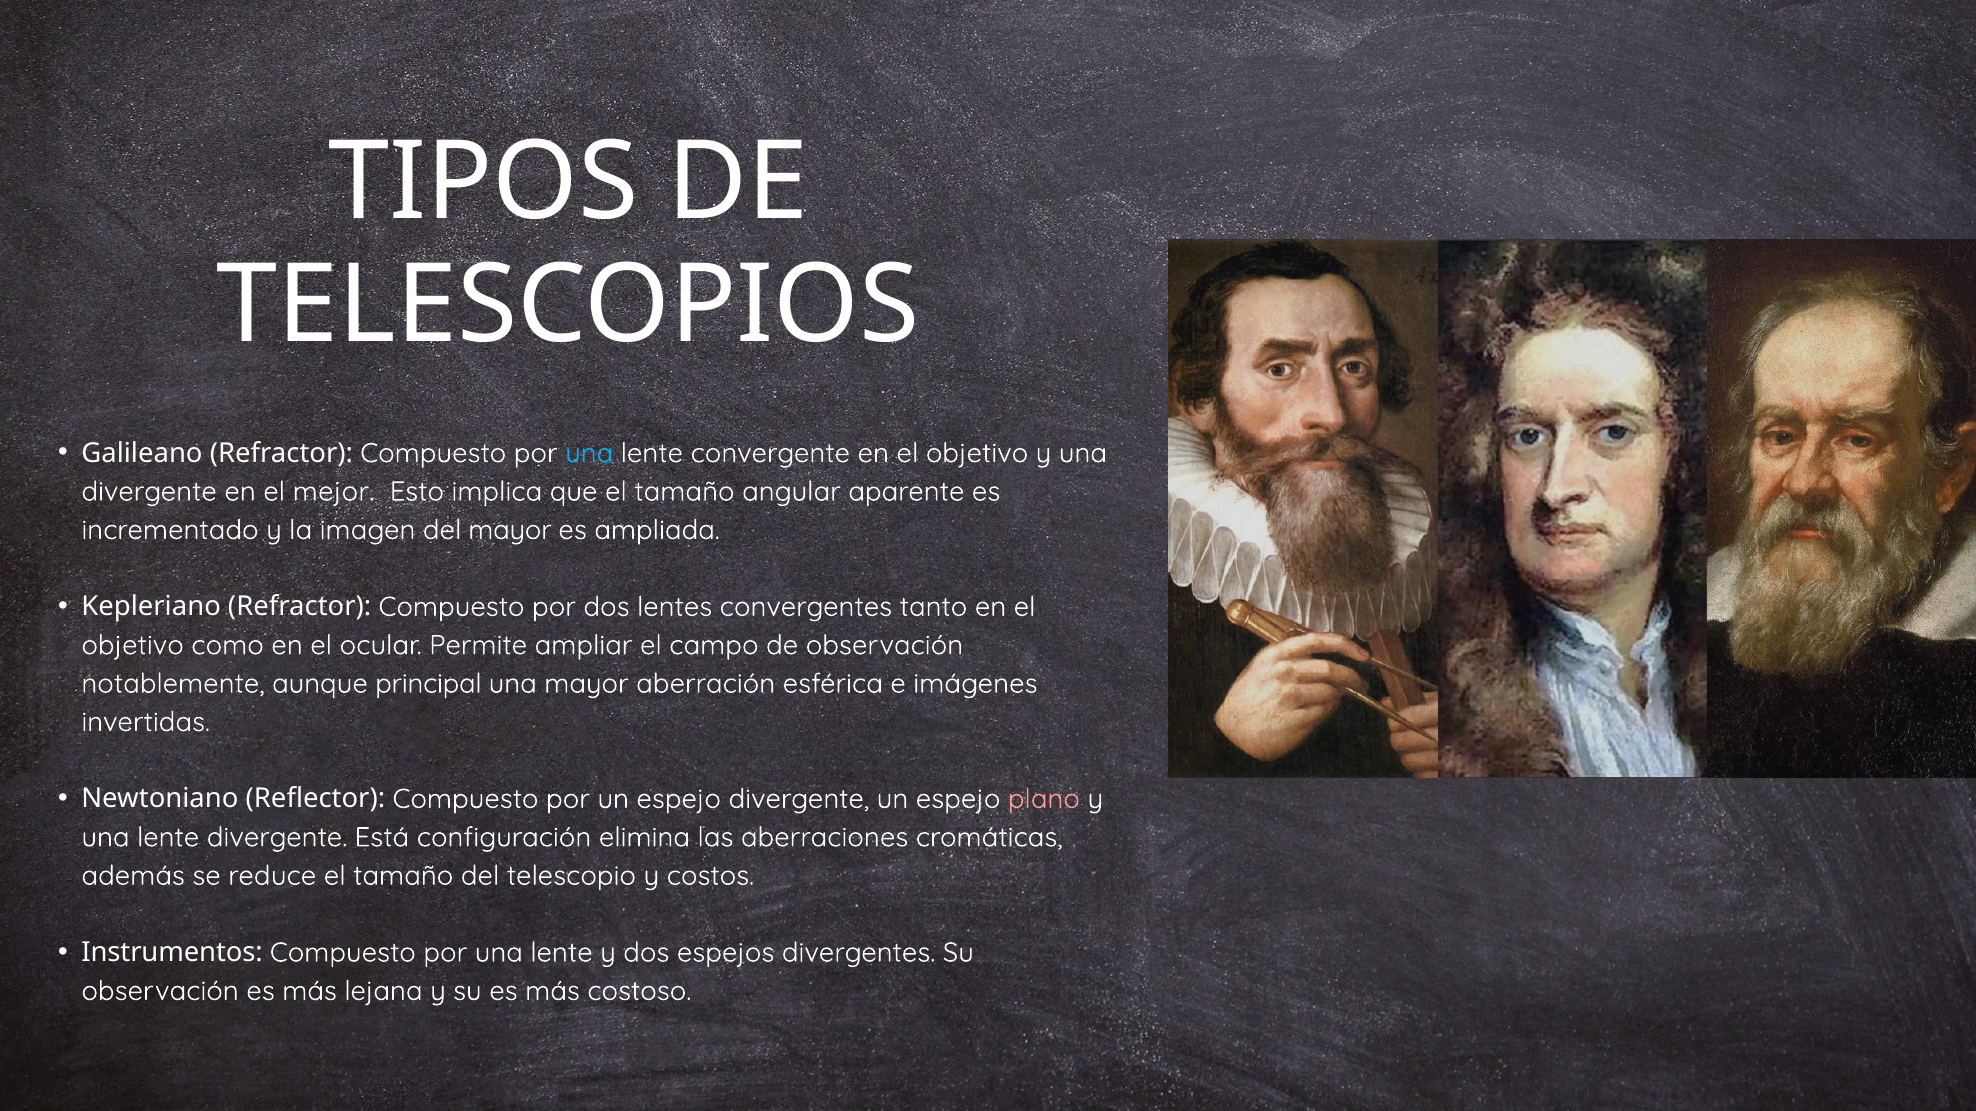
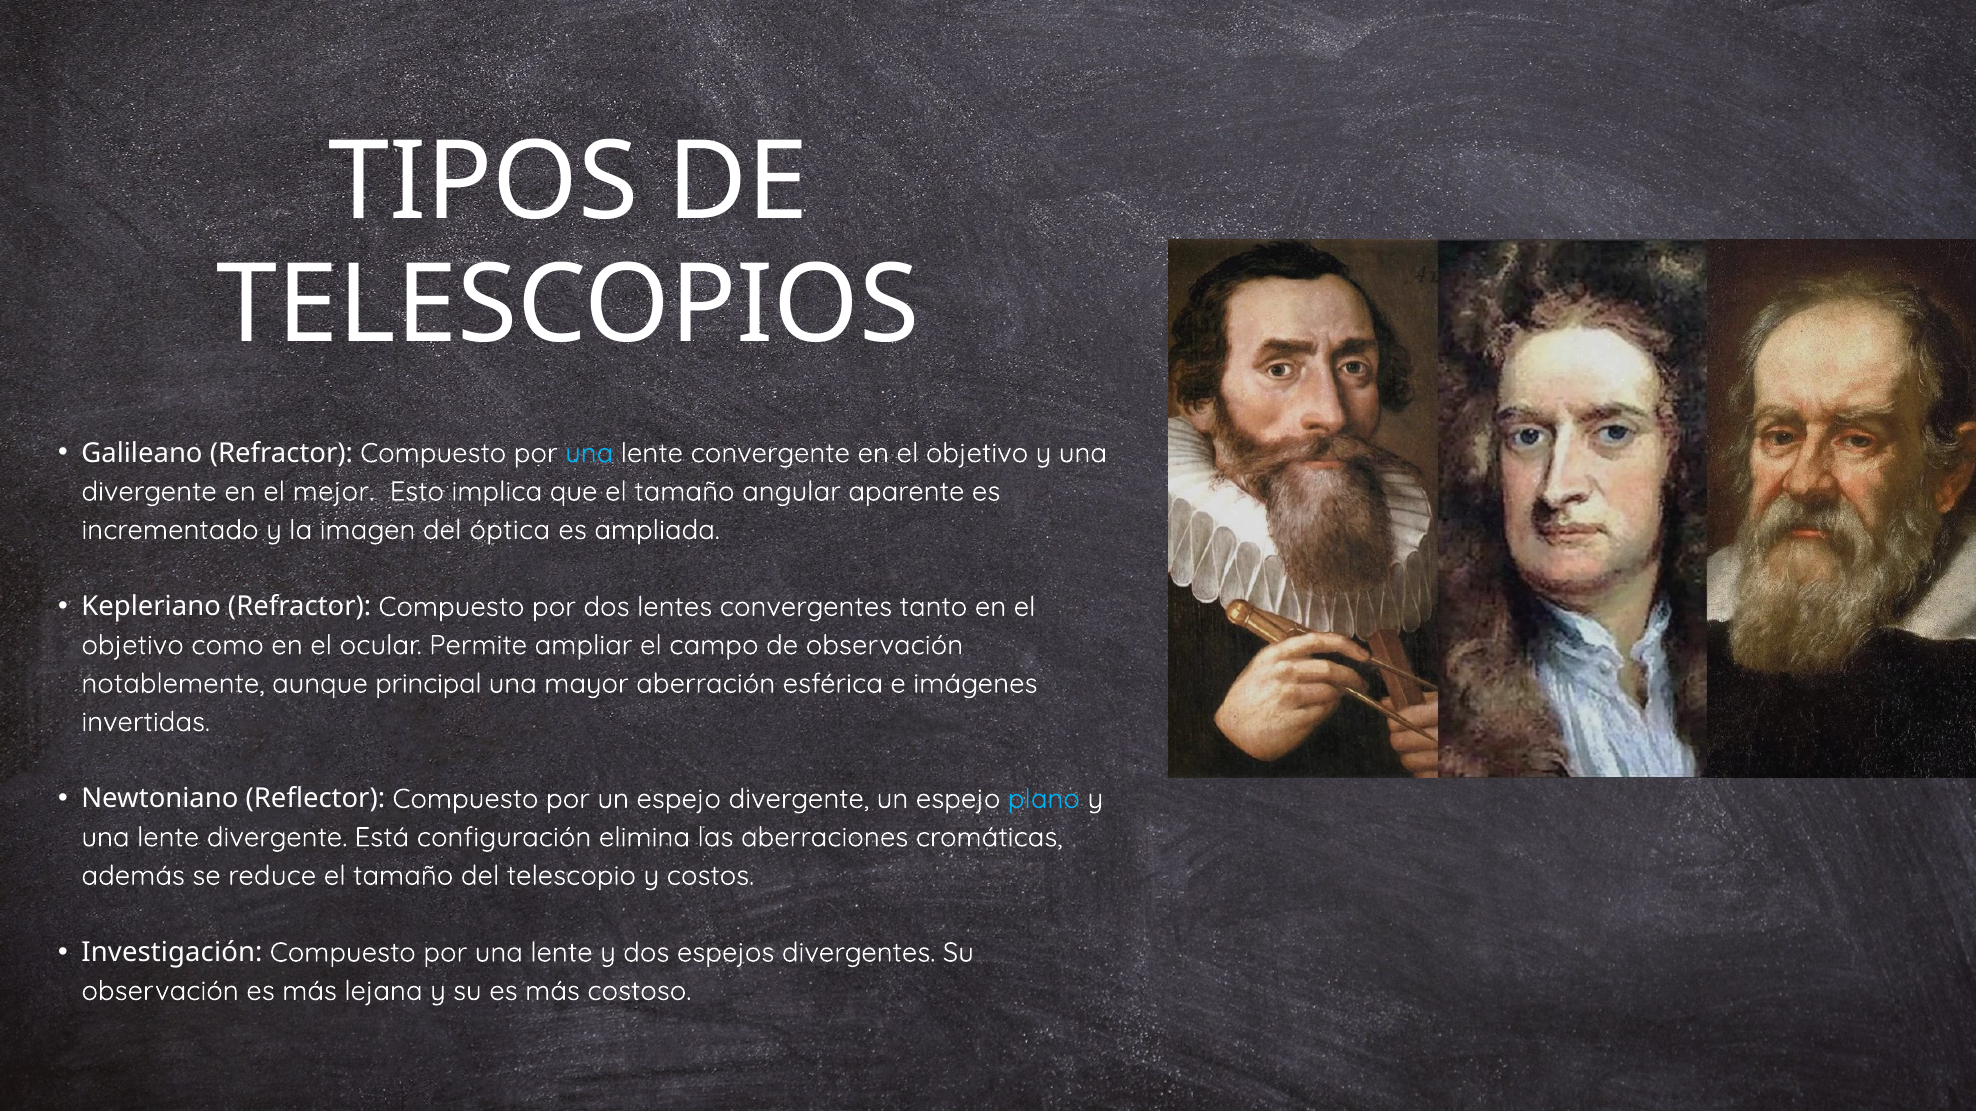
del mayor: mayor -> óptica (510, 530)
plano colour: pink -> light blue (1044, 799)
Instrumentos: Instrumentos -> Investigación (172, 953)
